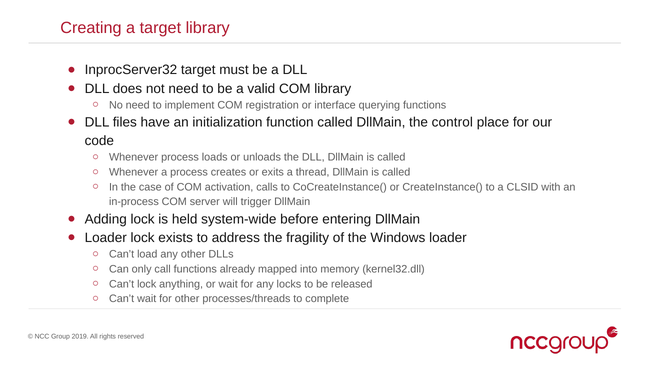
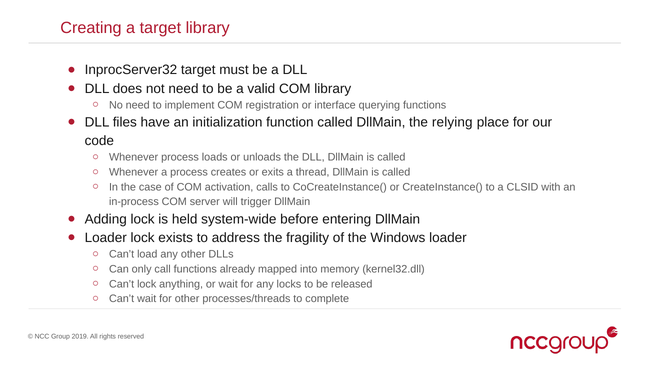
control: control -> relying (452, 122)
